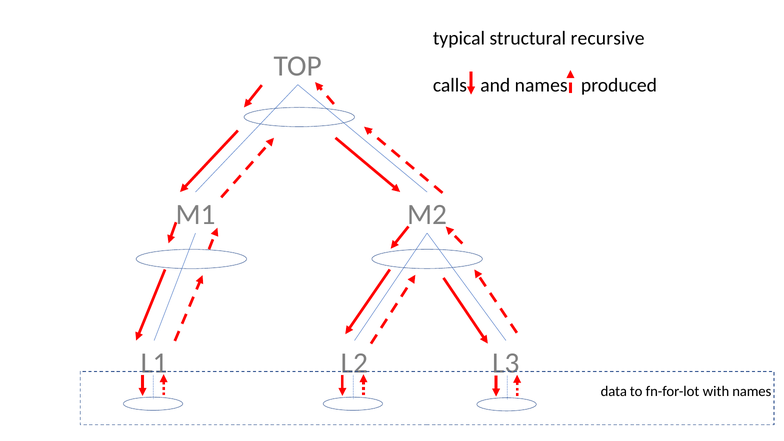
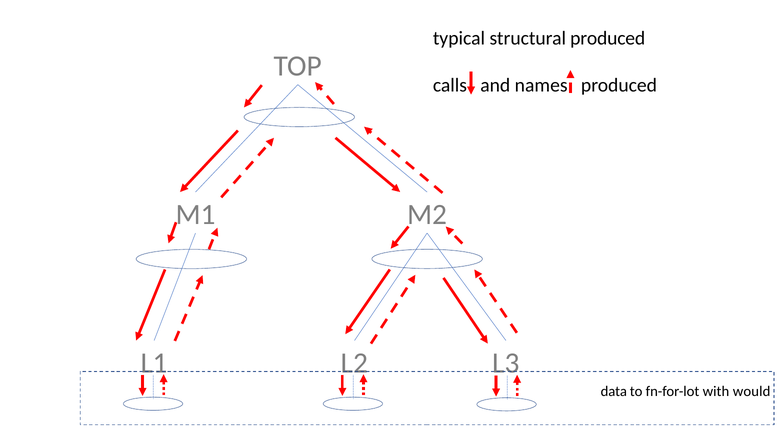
structural recursive: recursive -> produced (608, 38)
with names: names -> would (752, 391)
